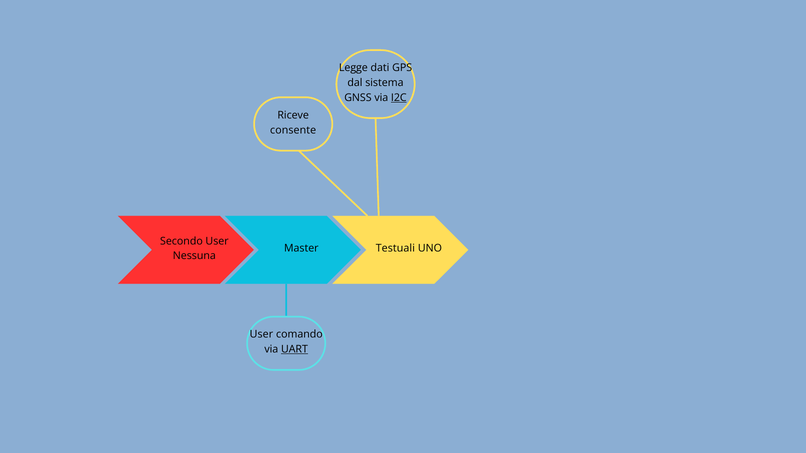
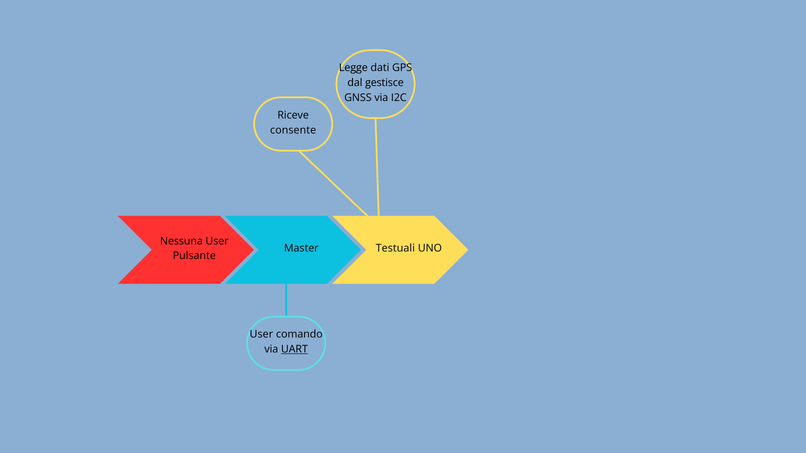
sistema: sistema -> gestisce (384, 83)
I2C underline: present -> none (399, 98)
Secondo: Secondo -> Nessuna (181, 241)
Nessuna: Nessuna -> Pulsante (194, 256)
